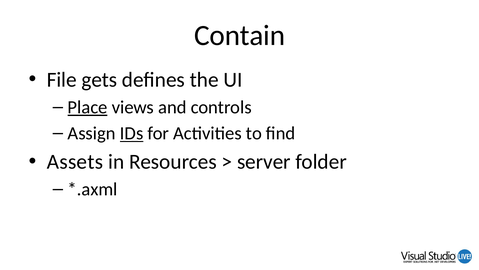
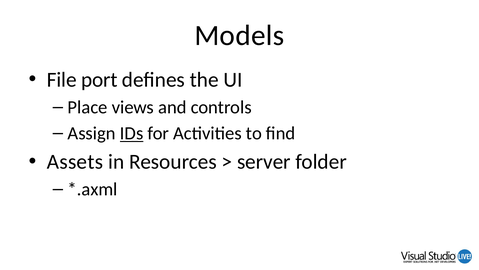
Contain: Contain -> Models (239, 35)
gets: gets -> port (99, 80)
Place underline: present -> none (88, 107)
